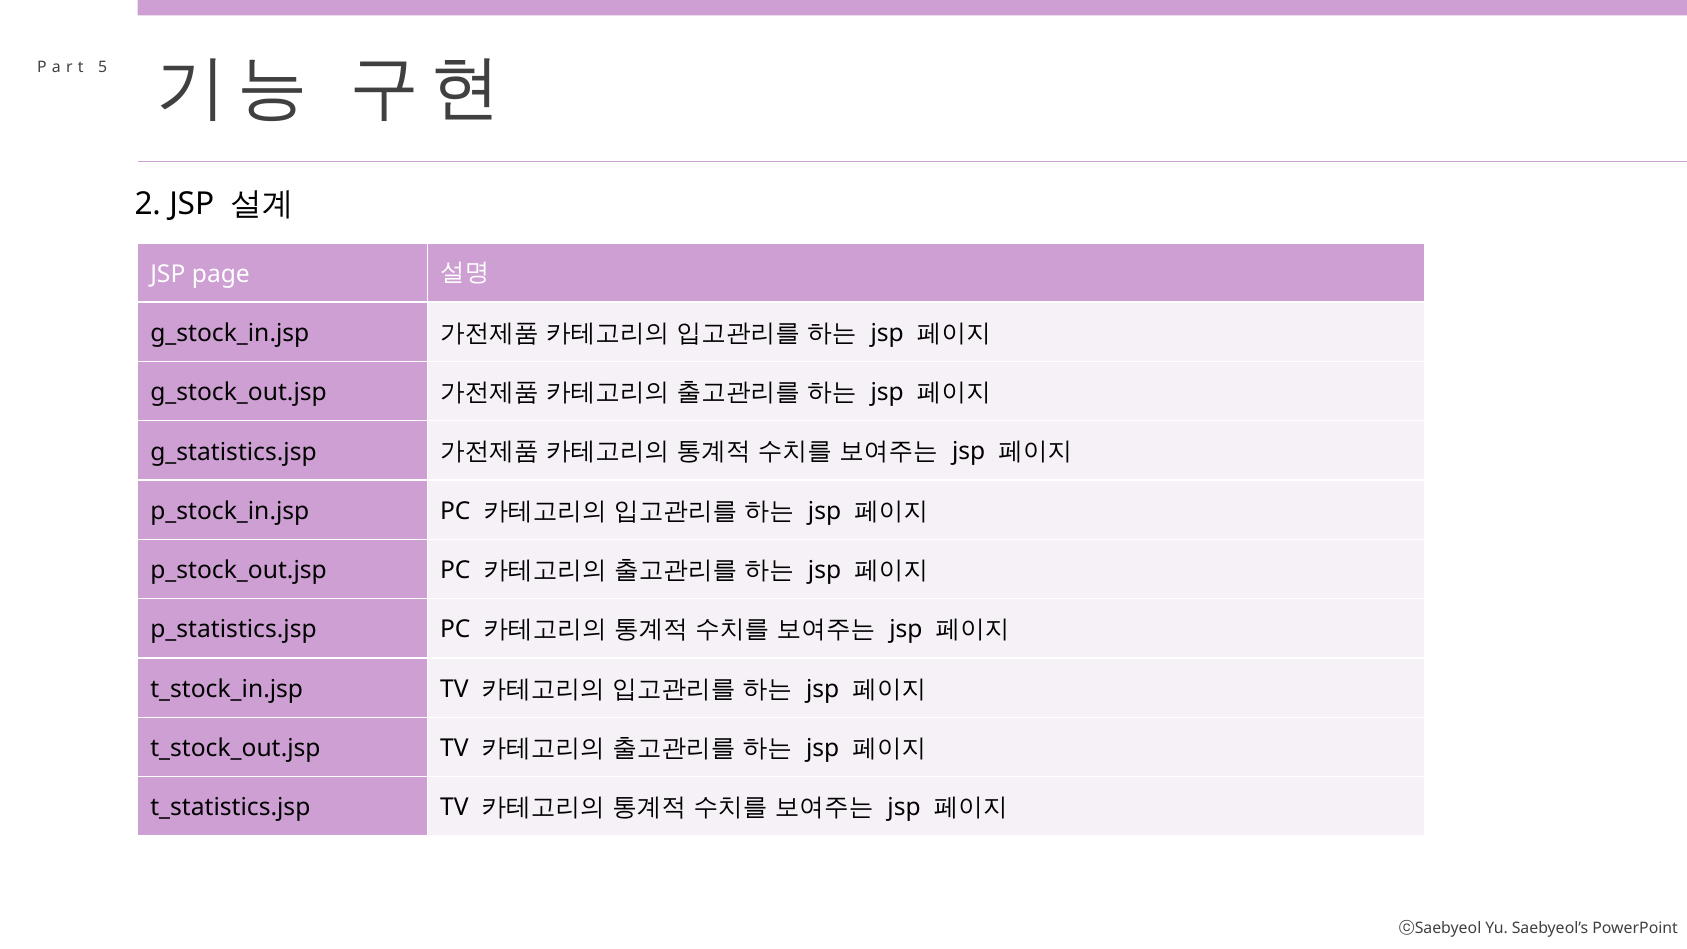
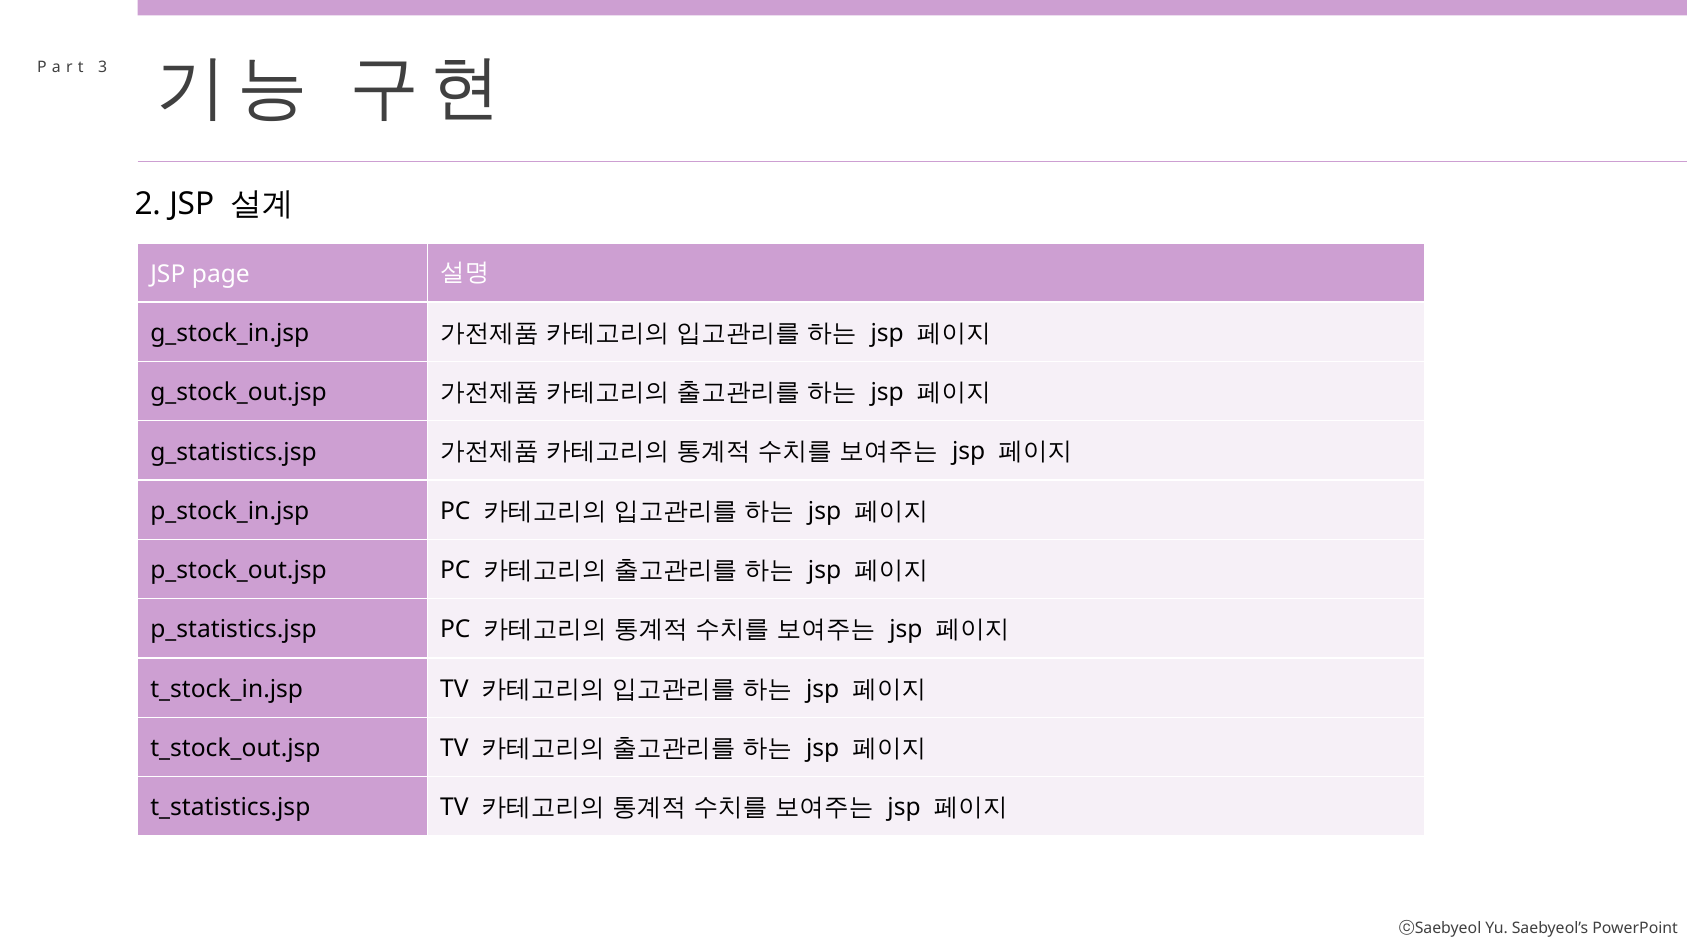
5: 5 -> 3 (103, 67)
